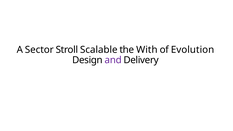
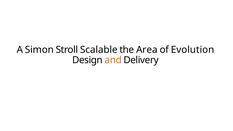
Sector: Sector -> Simon (39, 50)
With: With -> Area (147, 50)
and colour: purple -> orange (113, 60)
